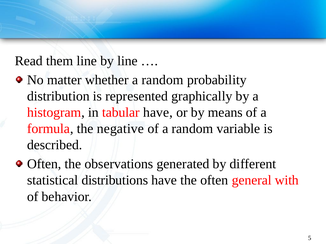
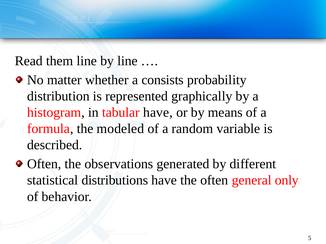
whether a random: random -> consists (163, 80)
negative: negative -> modeled (120, 129)
with: with -> only (287, 181)
